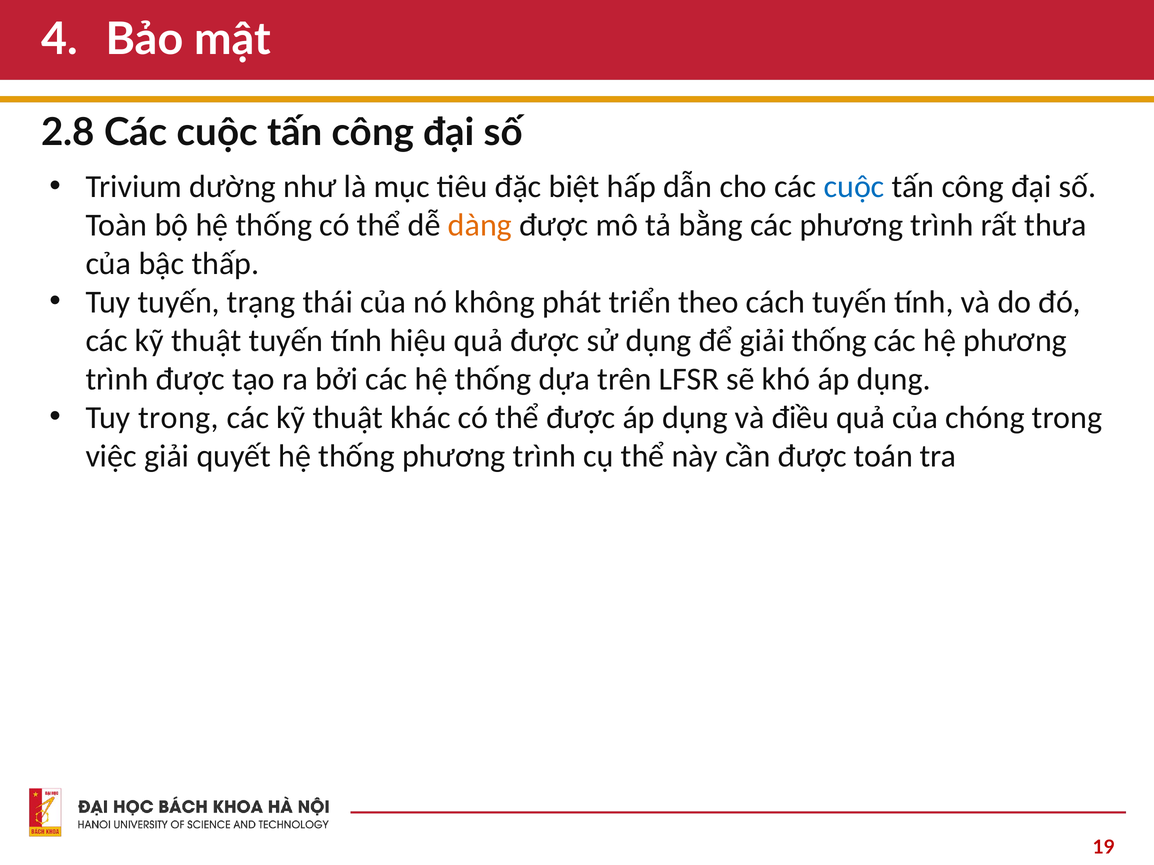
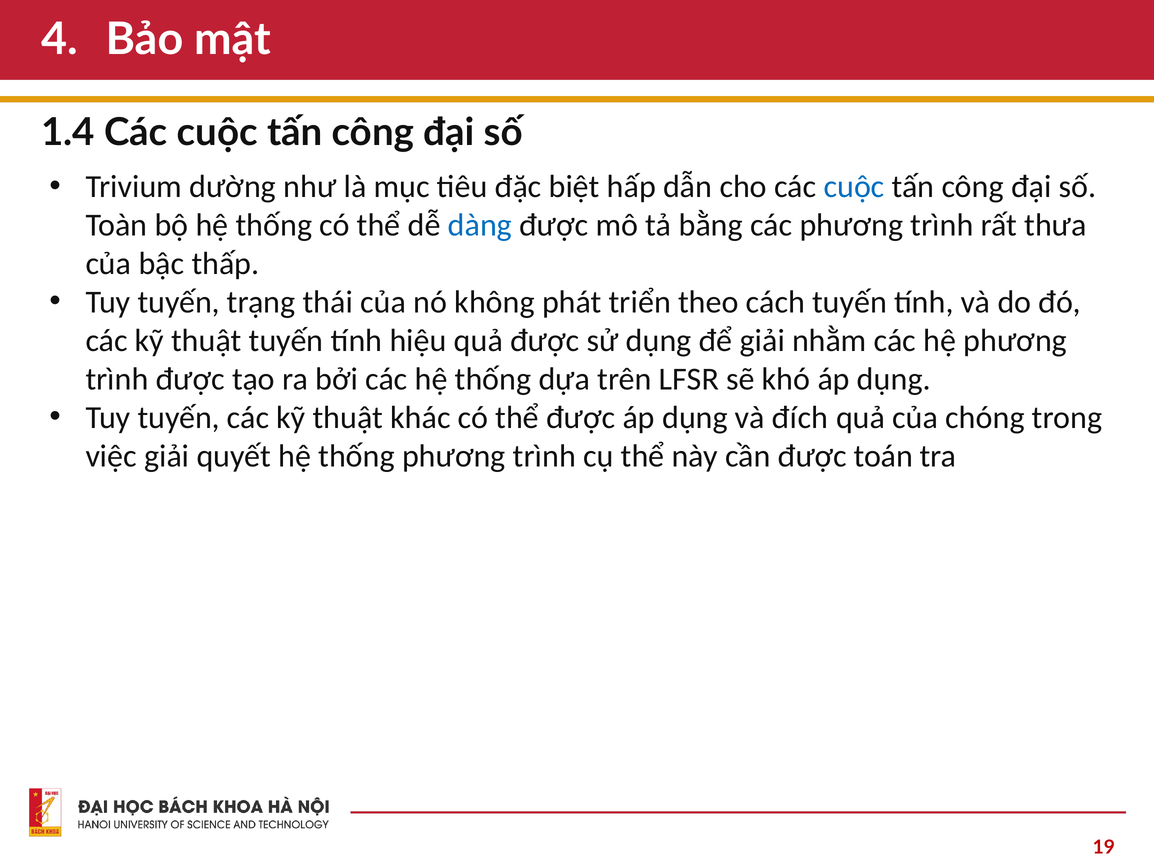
2.8: 2.8 -> 1.4 (68, 132)
dàng colour: orange -> blue (480, 225)
giải thống: thống -> nhằm (829, 341)
trong: trong -> tuyến (179, 418)
điều: điều -> đích (800, 418)
